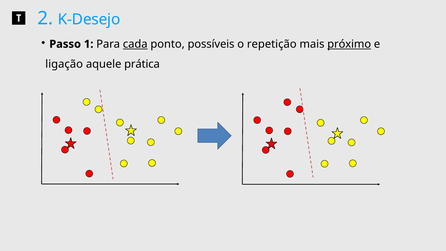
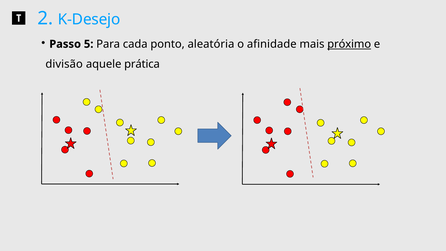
1: 1 -> 5 (89, 44)
cada underline: present -> none (135, 44)
possíveis: possíveis -> aleatória (211, 44)
repetição: repetição -> afinidade (272, 44)
ligação: ligação -> divisão (64, 64)
